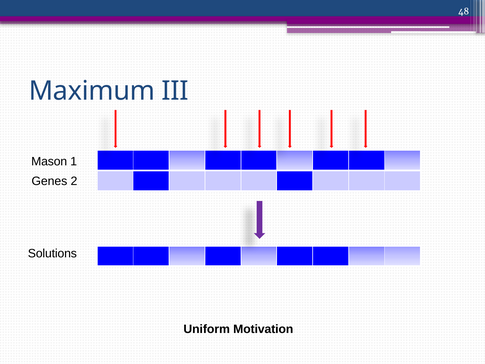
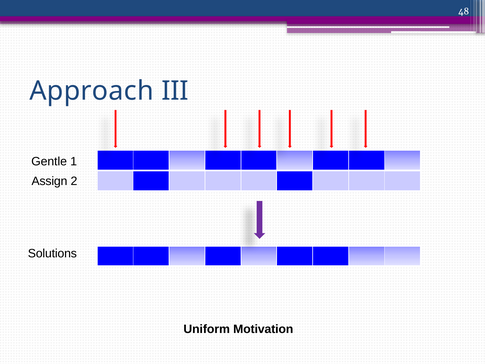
Maximum: Maximum -> Approach (92, 91)
Mason: Mason -> Gentle (49, 161)
Genes: Genes -> Assign (49, 181)
